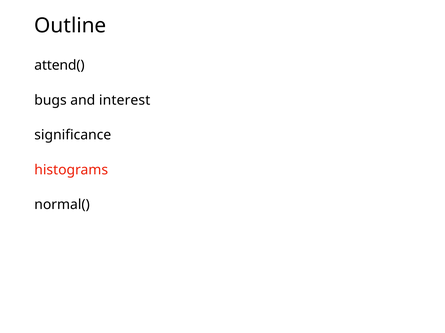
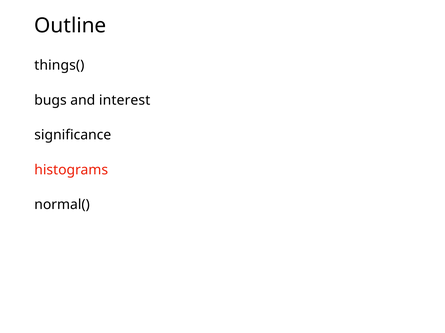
attend(: attend( -> things( (59, 65)
